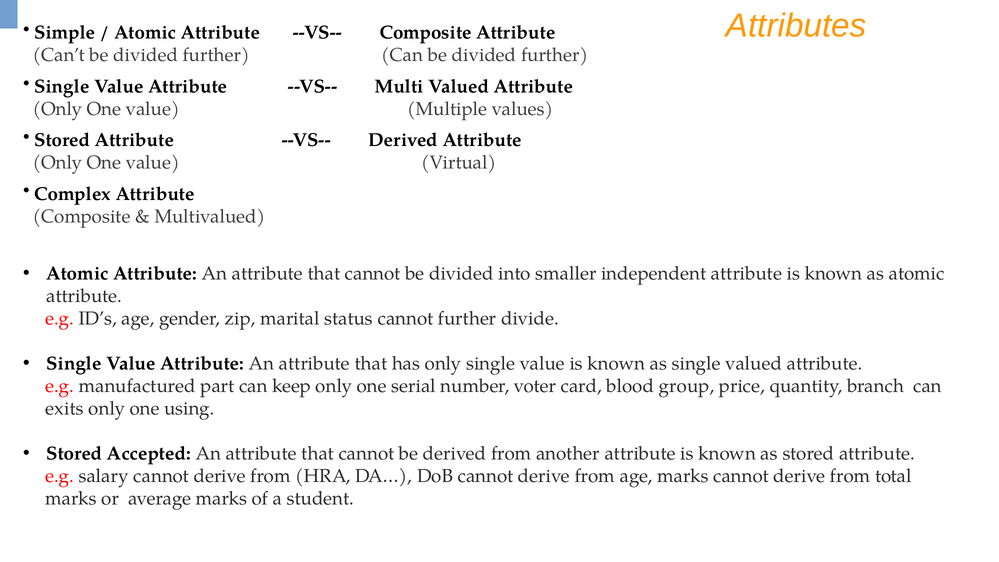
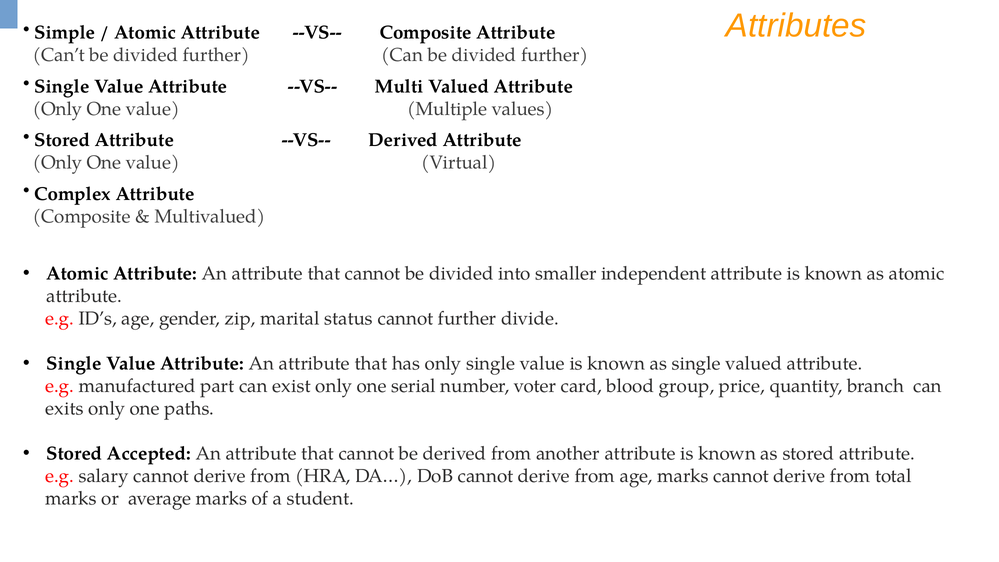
keep: keep -> exist (292, 386)
using: using -> paths (189, 408)
